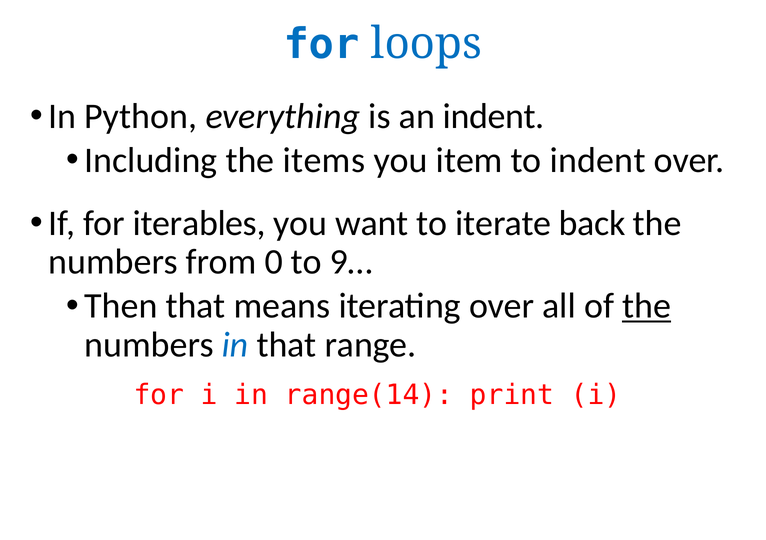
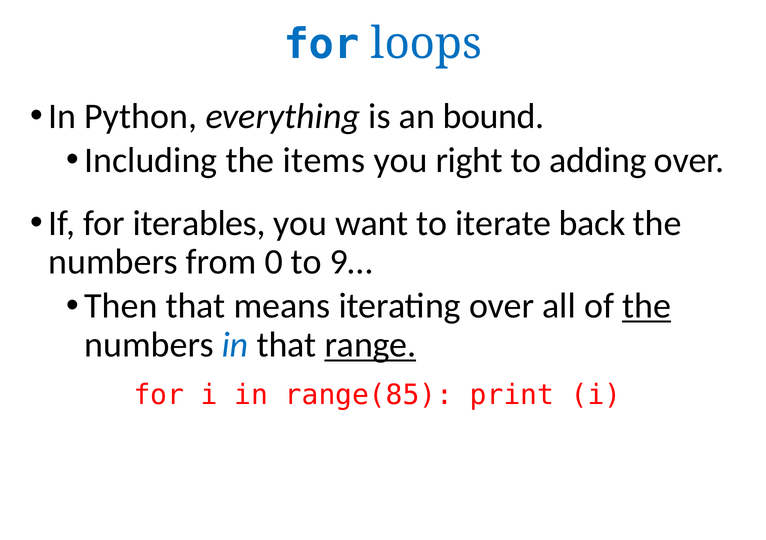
an indent: indent -> bound (494, 116)
item: item -> right (469, 160)
to indent: indent -> adding (598, 160)
range underline: none -> present (370, 345)
range(14: range(14 -> range(85 (369, 395)
